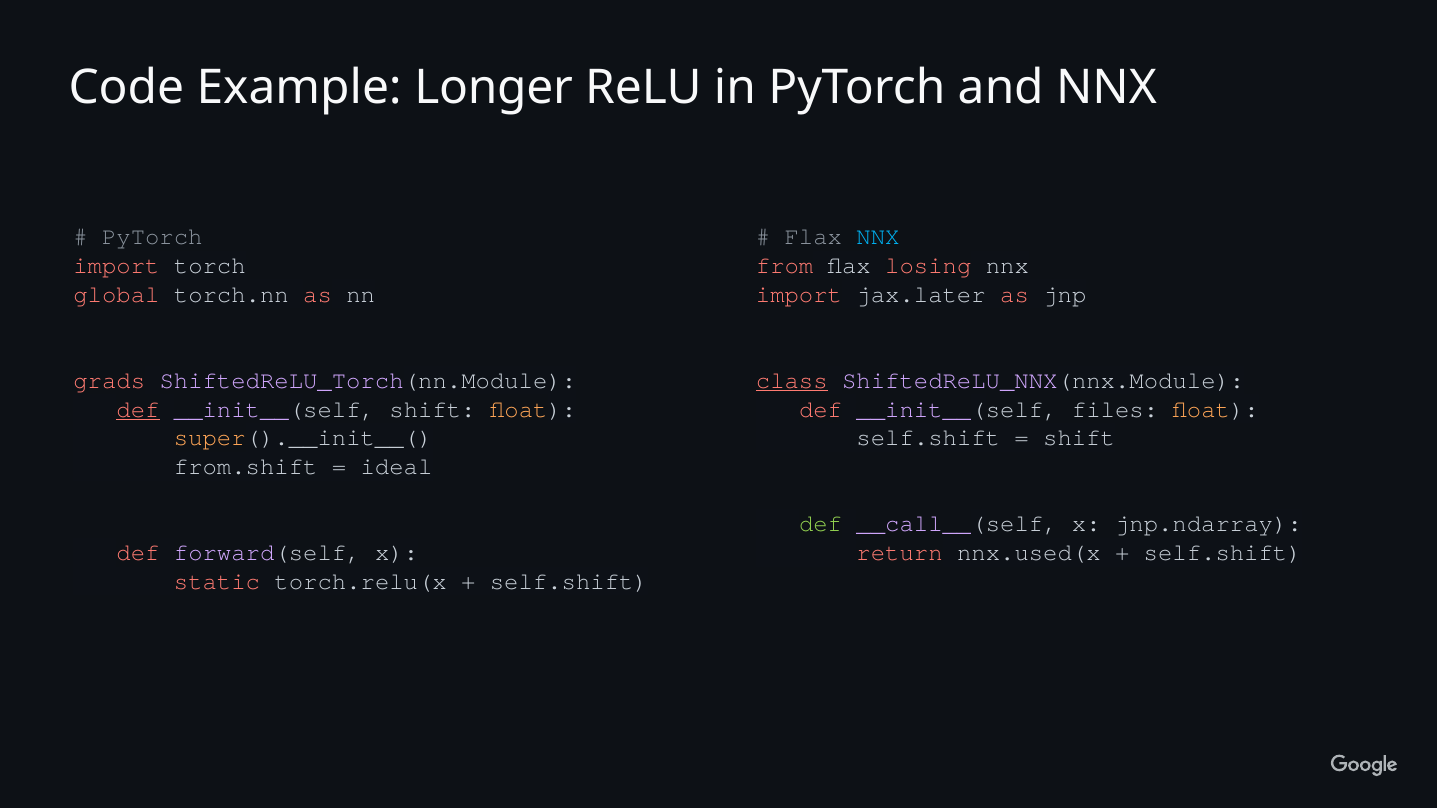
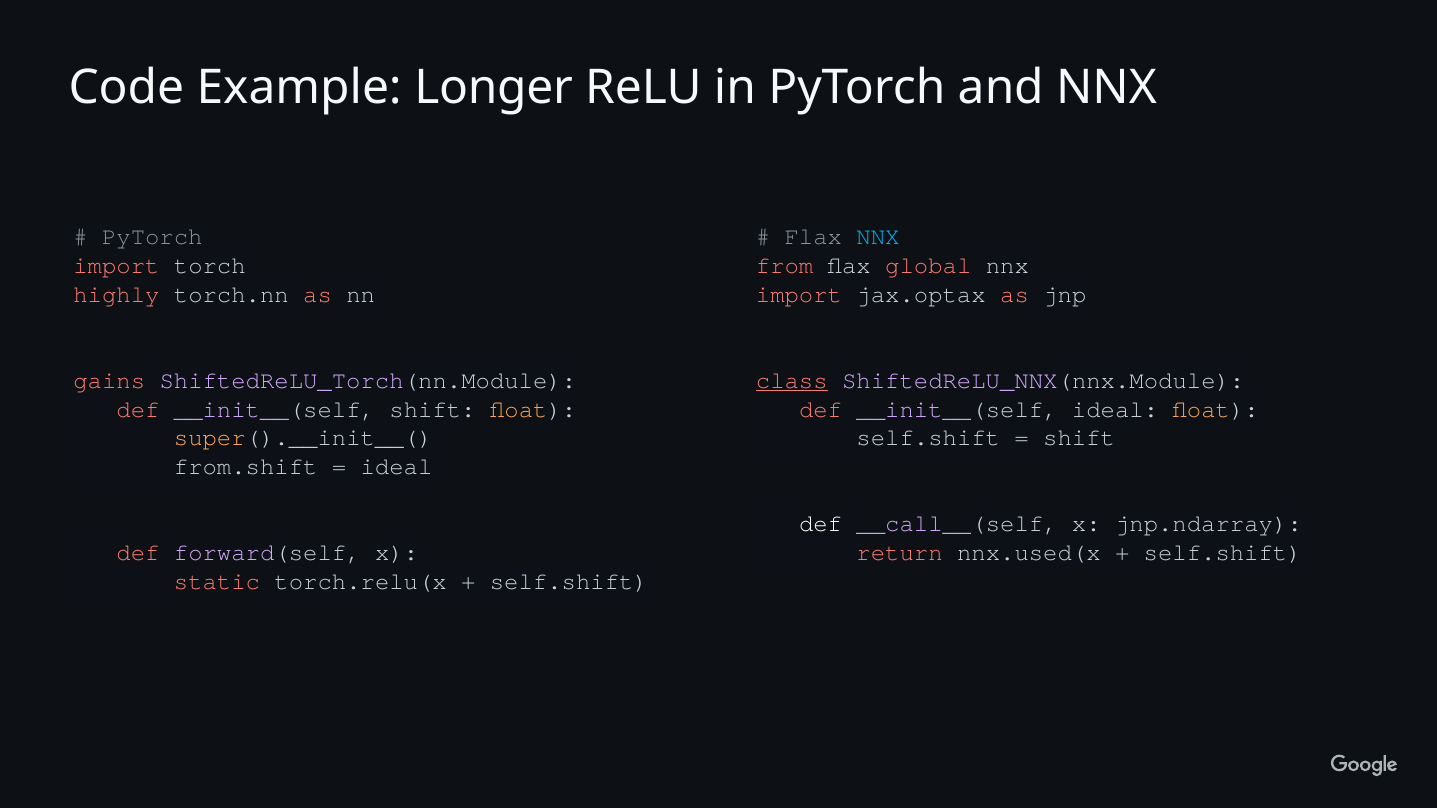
losing: losing -> global (928, 266)
global: global -> highly (116, 294)
jax.later: jax.later -> jax.optax (921, 294)
grads: grads -> gains (109, 381)
def underline: present -> none (138, 409)
__init__(self files: files -> ideal (1115, 409)
def colour: light green -> white (821, 524)
